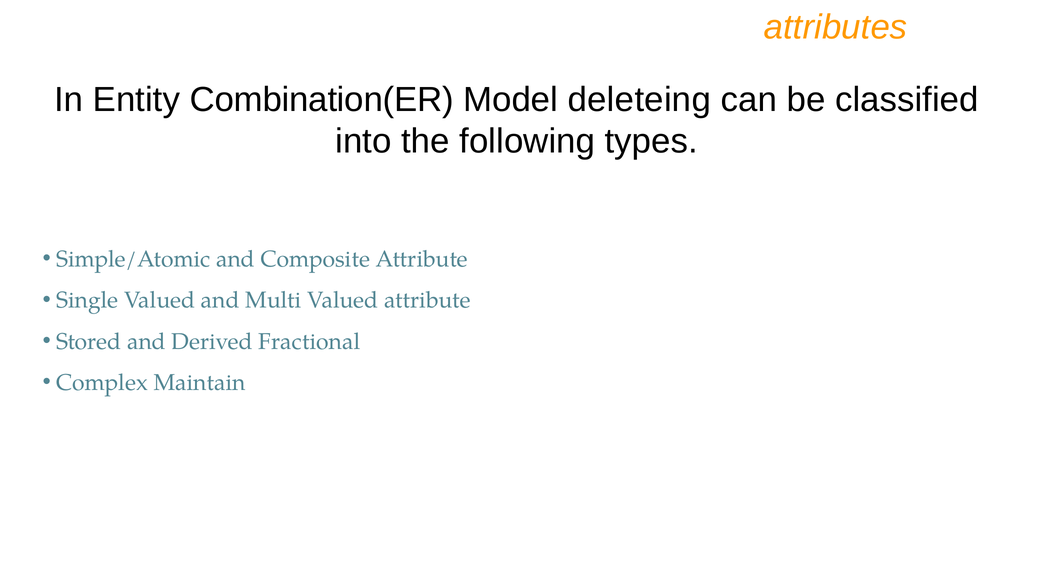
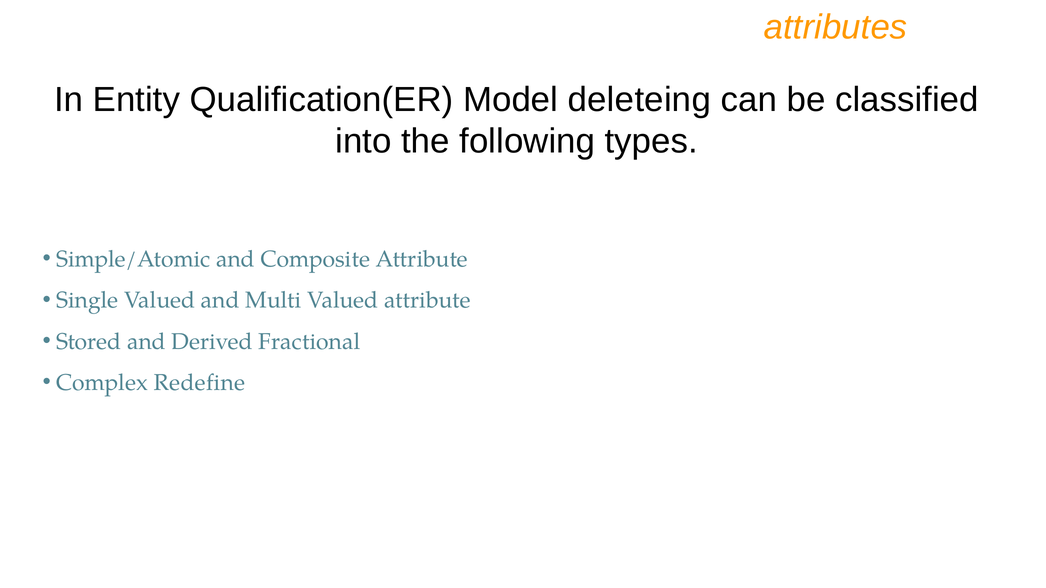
Combination(ER: Combination(ER -> Qualification(ER (322, 100)
Maintain: Maintain -> Redefine (200, 383)
